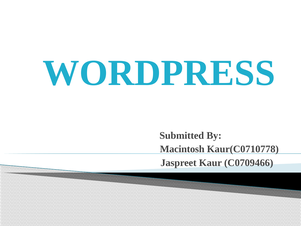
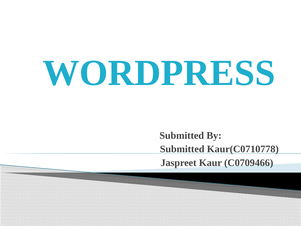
Macintosh: Macintosh -> Submitted (182, 149)
